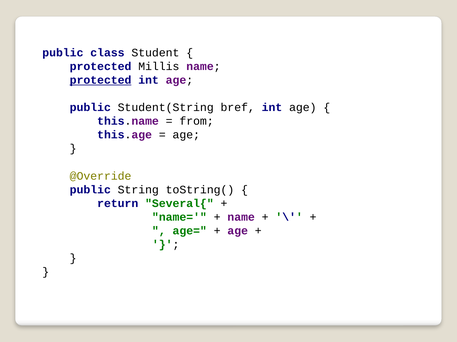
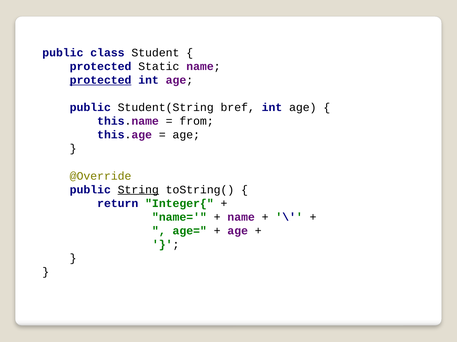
Millis: Millis -> Static (159, 67)
String underline: none -> present (138, 190)
Several{: Several{ -> Integer{ (179, 204)
